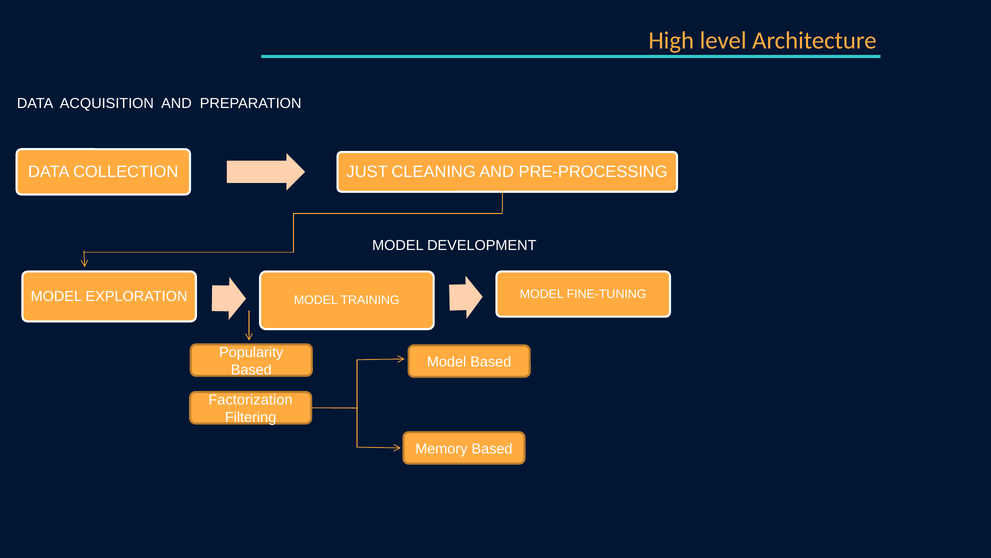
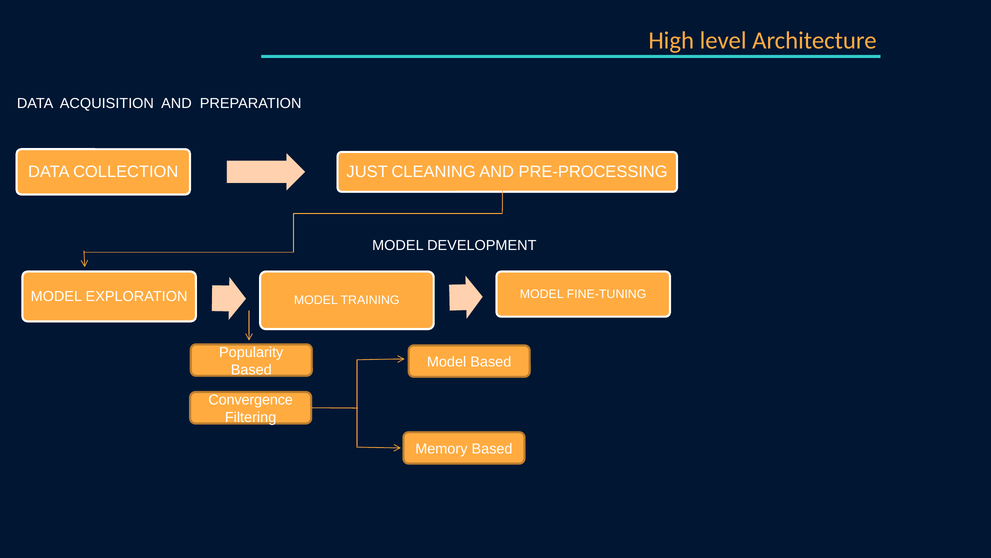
Factorization: Factorization -> Convergence (251, 400)
